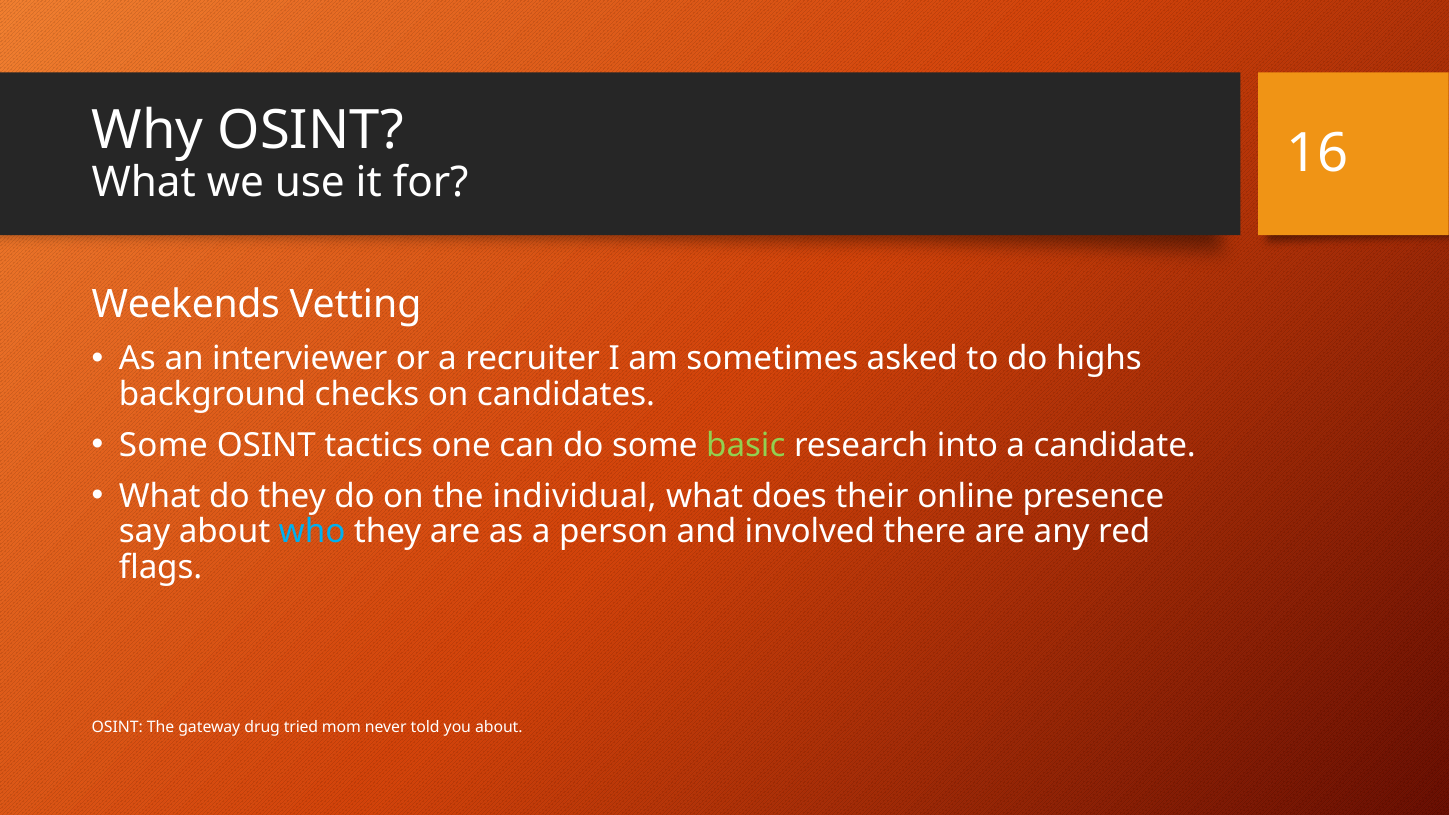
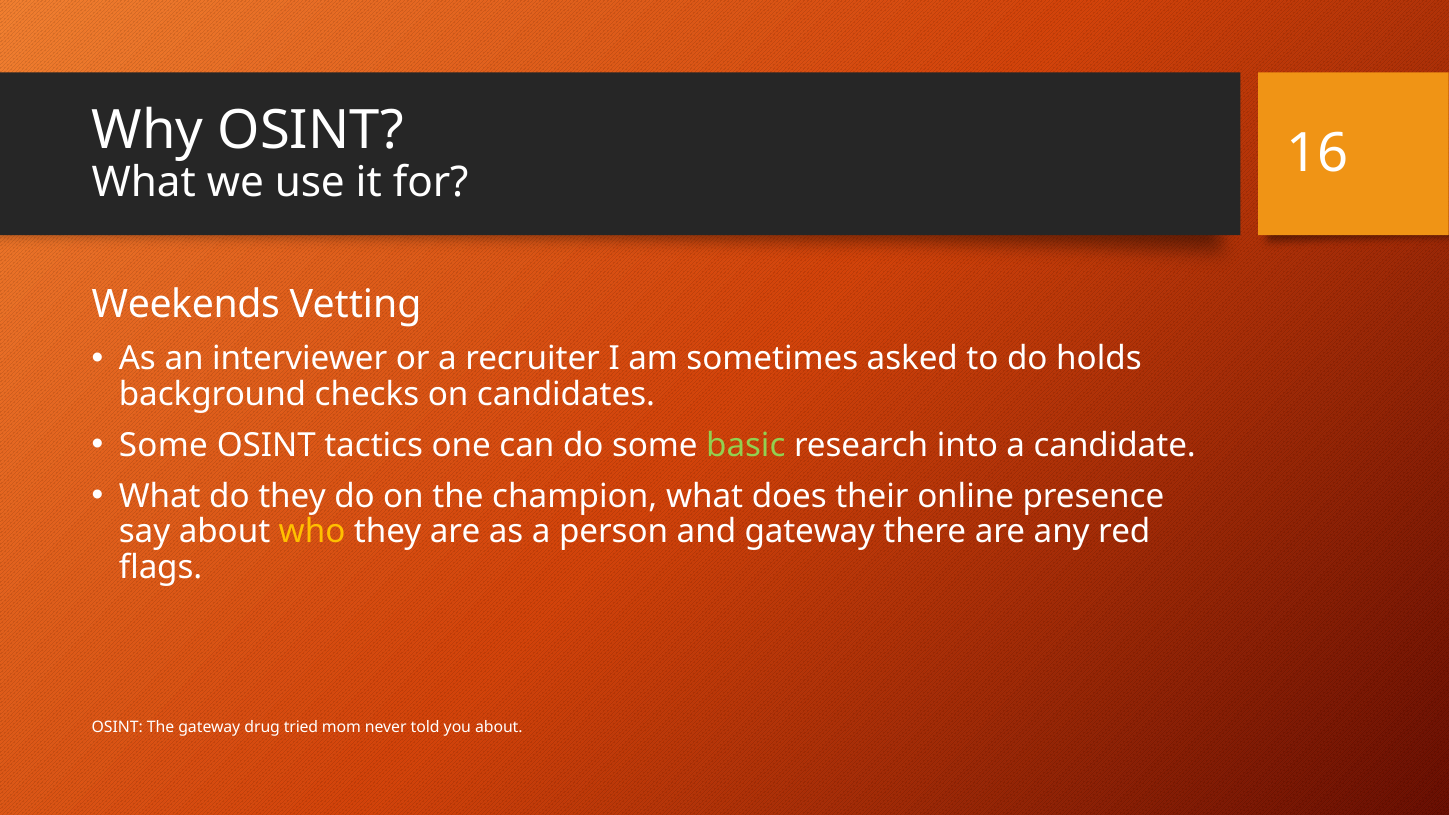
highs: highs -> holds (1099, 358)
individual: individual -> champion (575, 496)
who colour: light blue -> yellow (312, 532)
and involved: involved -> gateway (810, 532)
